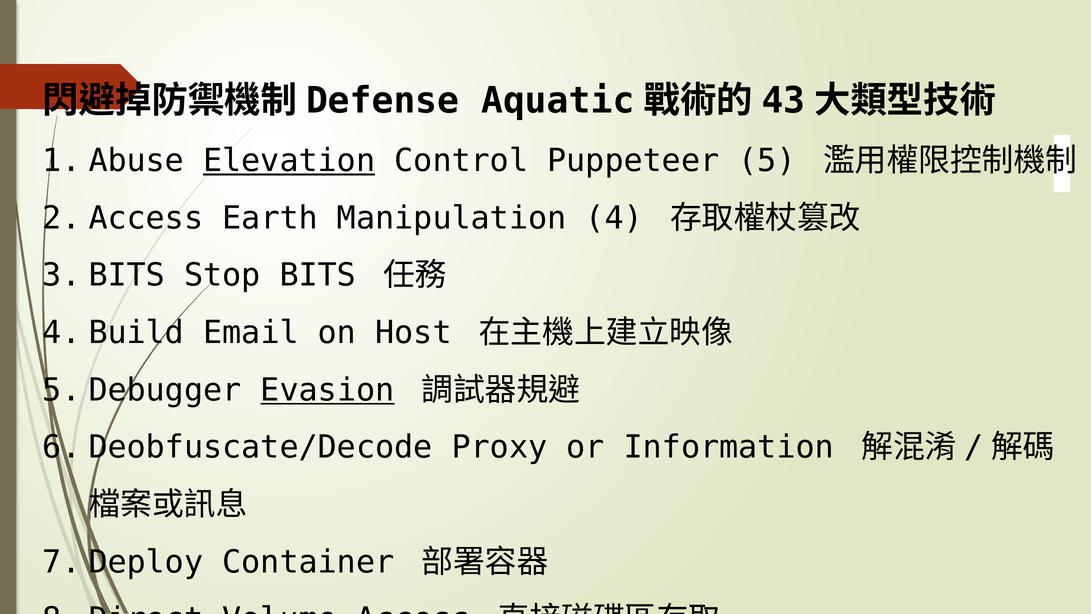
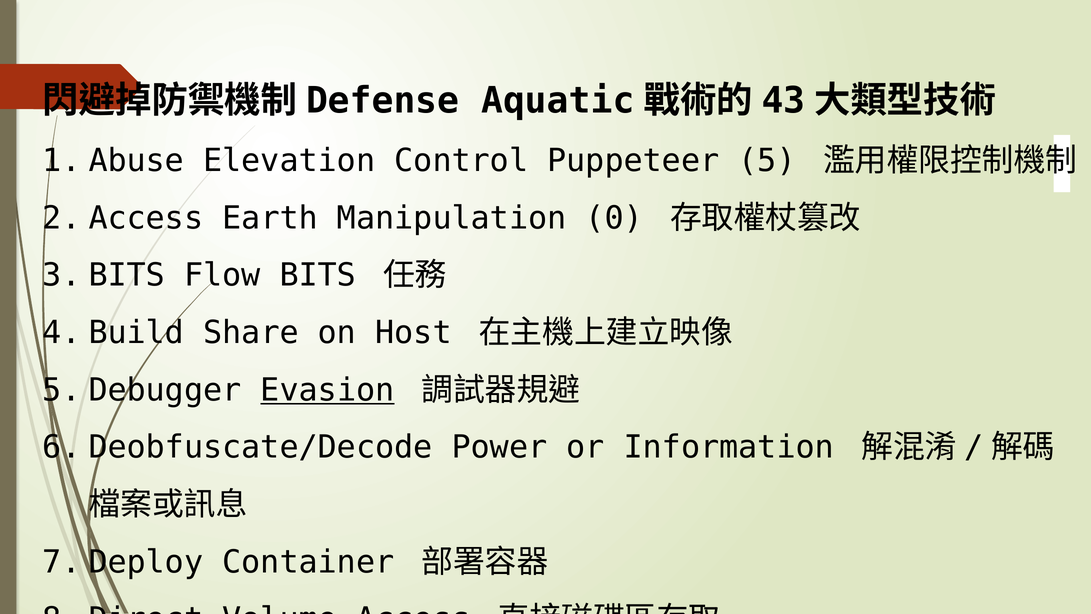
Elevation underline: present -> none (289, 161)
4: 4 -> 0 (614, 218)
Stop: Stop -> Flow (222, 275)
Email: Email -> Share (251, 333)
Proxy: Proxy -> Power (499, 447)
